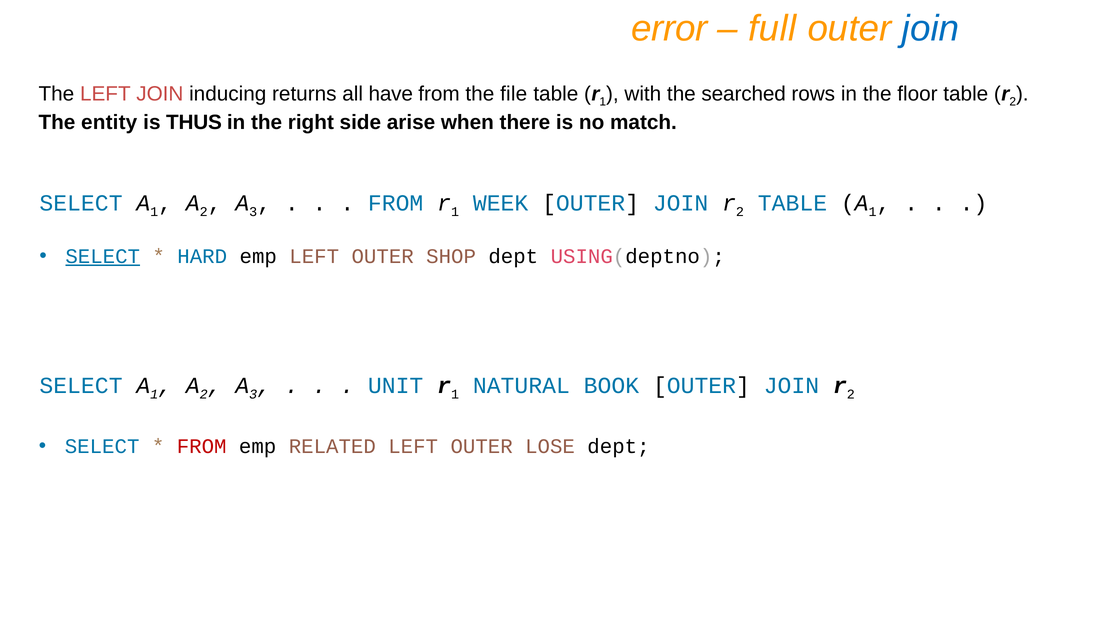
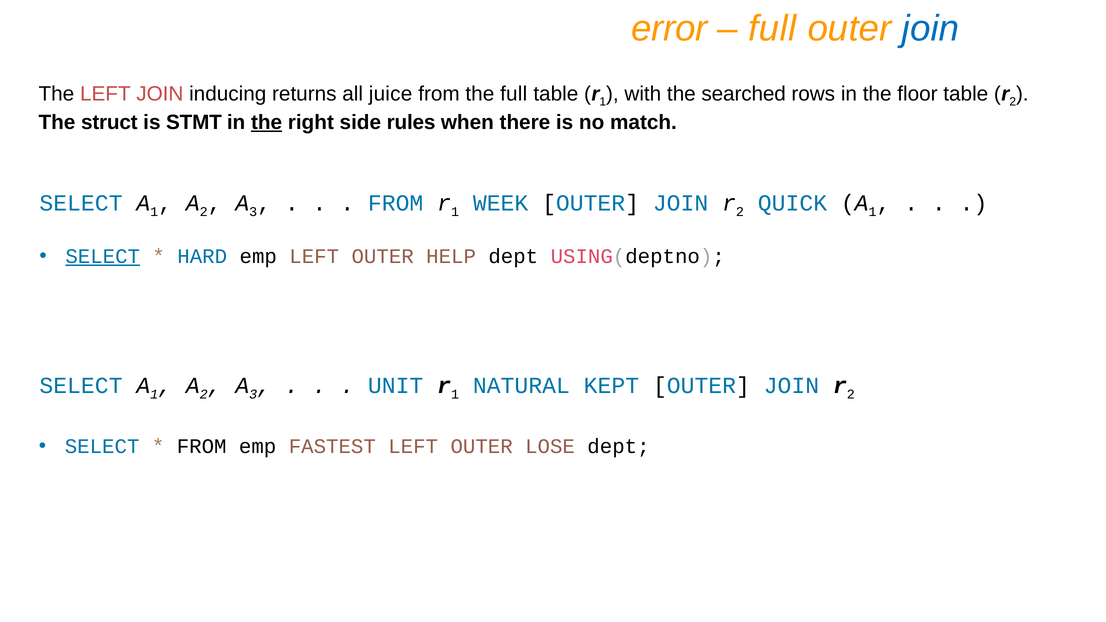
have: have -> juice (391, 94)
the file: file -> full (514, 94)
entity: entity -> struct (109, 122)
THUS: THUS -> STMT (194, 122)
the underline: none -> present (267, 122)
arise: arise -> rules (411, 122)
TABLE: TABLE -> QUICK (792, 203)
SHOP: SHOP -> HELP (451, 256)
BOOK: BOOK -> KEPT (611, 385)
FROM colour: red -> black (202, 447)
RELATED: RELATED -> FASTEST (332, 447)
